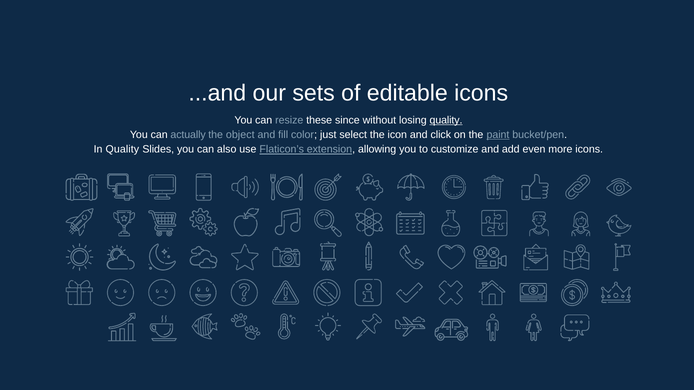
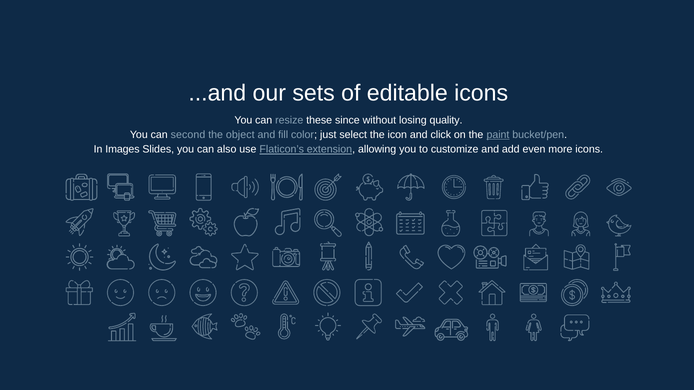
quality underline: present -> none (446, 120)
actually: actually -> second (188, 135)
In Quality: Quality -> Images (122, 150)
